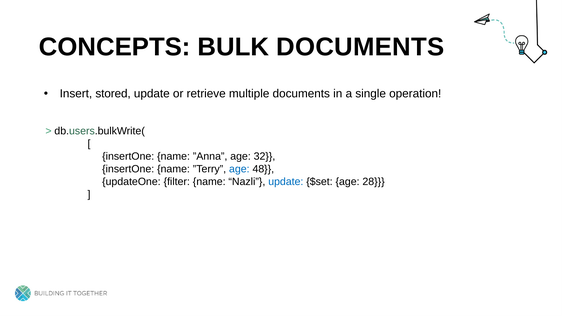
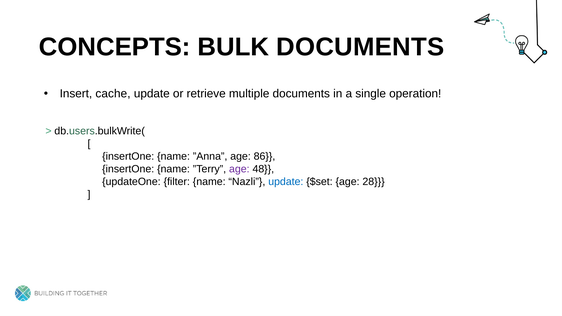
stored: stored -> cache (113, 94)
32: 32 -> 86 (264, 156)
age colour: blue -> purple (239, 169)
